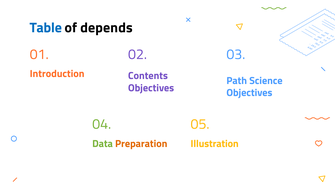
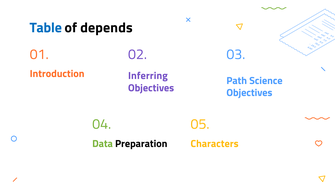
Contents: Contents -> Inferring (148, 76)
Preparation colour: orange -> black (141, 144)
Illustration: Illustration -> Characters (215, 144)
